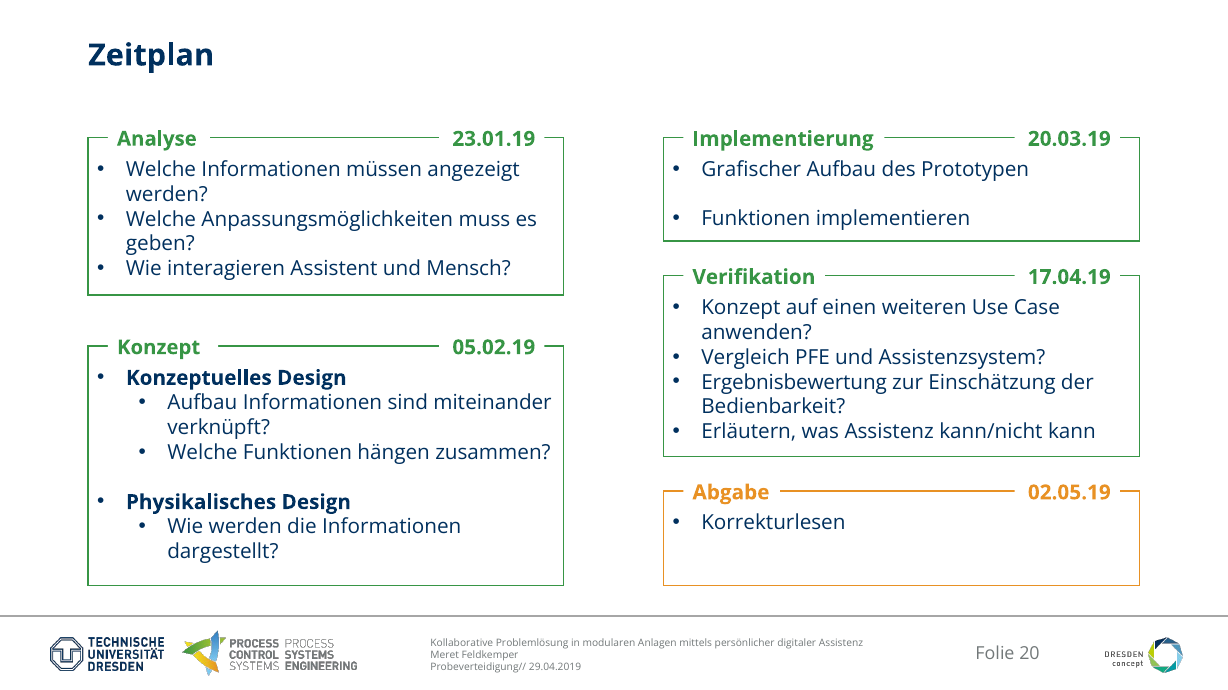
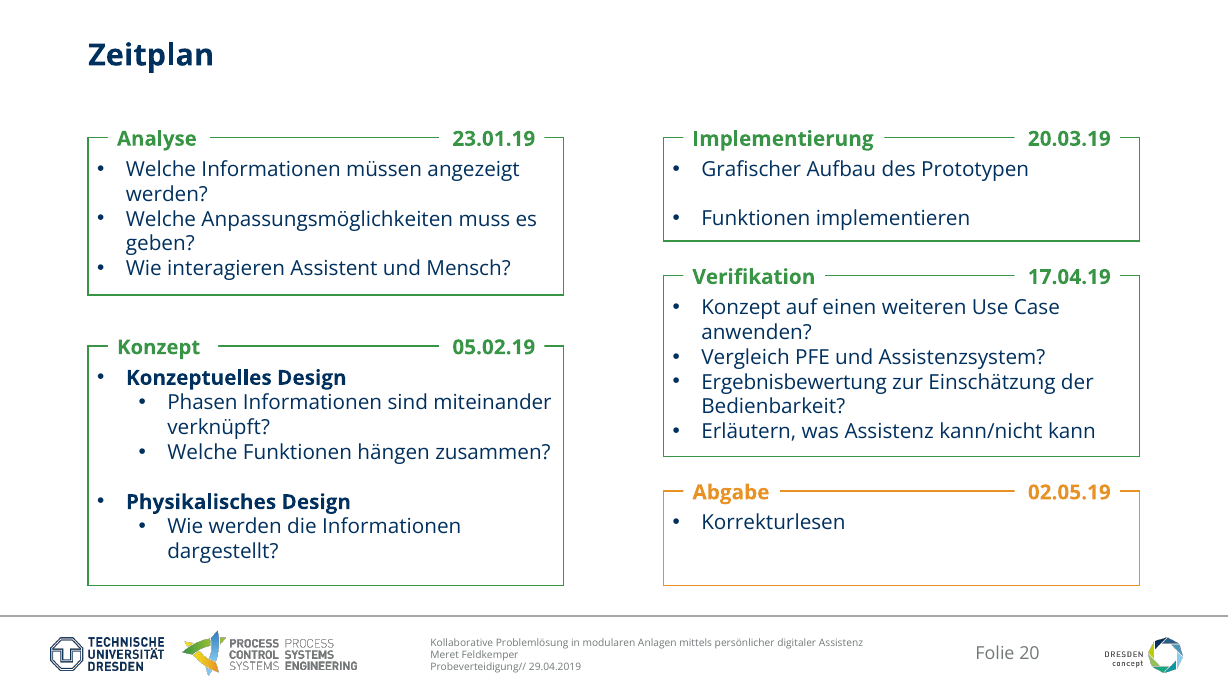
Aufbau: Aufbau -> Phasen (203, 403)
